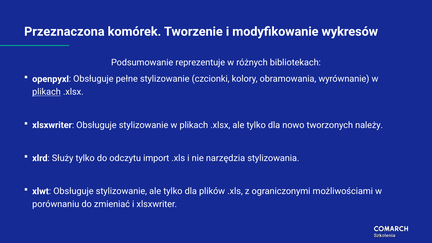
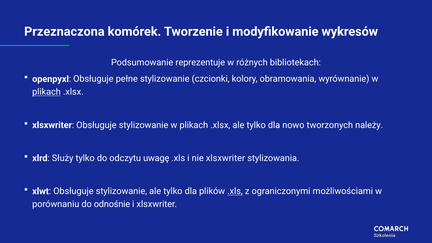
import: import -> uwagę (156, 158)
nie narzędzia: narzędzia -> xlsxwriter (226, 158)
.xls underline: none -> present (235, 191)
zmieniać: zmieniać -> odnośnie (112, 204)
